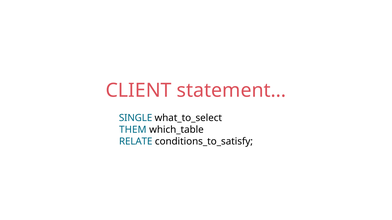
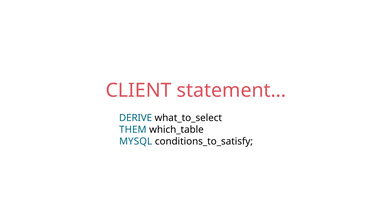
SINGLE: SINGLE -> DERIVE (136, 118)
RELATE: RELATE -> MYSQL (136, 142)
